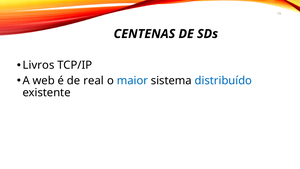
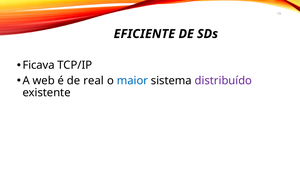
CENTENAS: CENTENAS -> EFICIENTE (144, 34)
Livros: Livros -> Ficava (39, 65)
distribuído colour: blue -> purple (223, 80)
